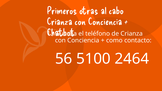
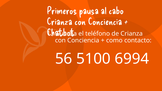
otras: otras -> pausa (89, 11)
2464: 2464 -> 6994 (132, 59)
